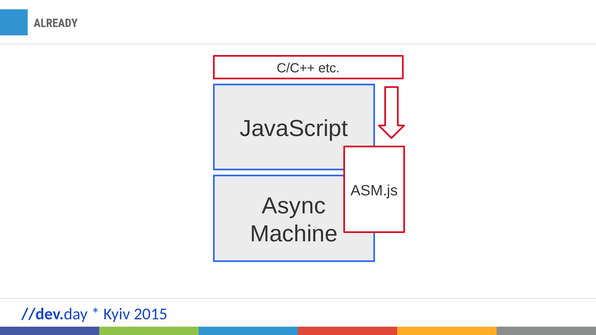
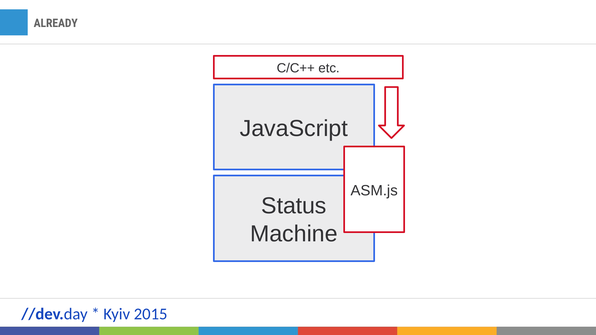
Async: Async -> Status (294, 206)
